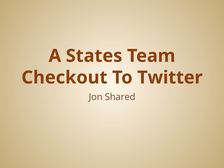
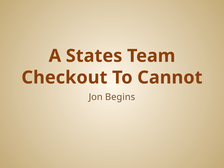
Twitter: Twitter -> Cannot (170, 78)
Shared: Shared -> Begins (120, 97)
